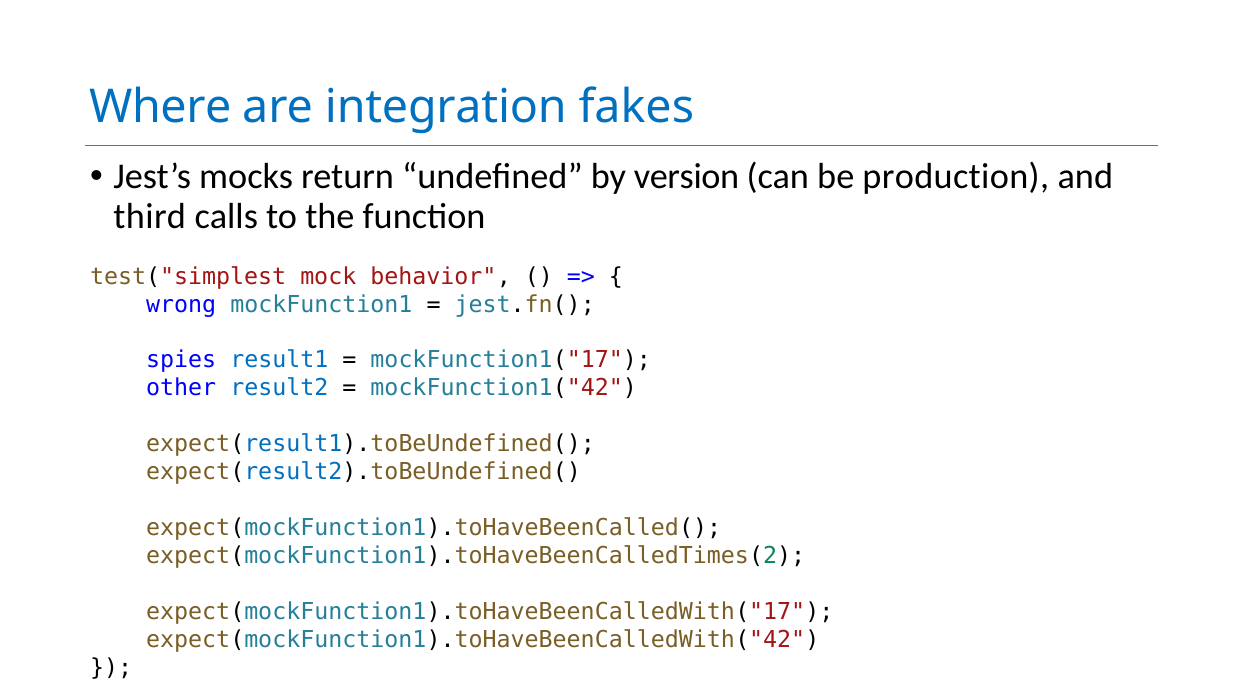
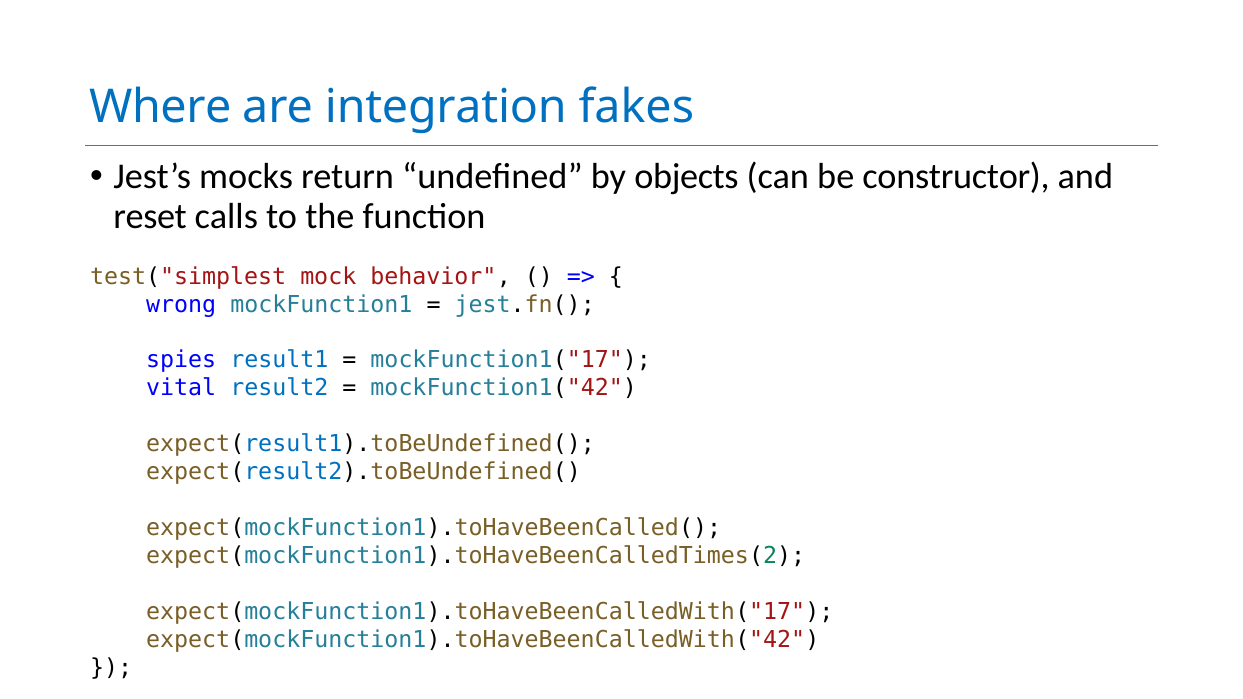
version: version -> objects (687, 177)
production: production -> constructor (956, 177)
third: third -> reset (150, 216)
other: other -> vital (181, 388)
